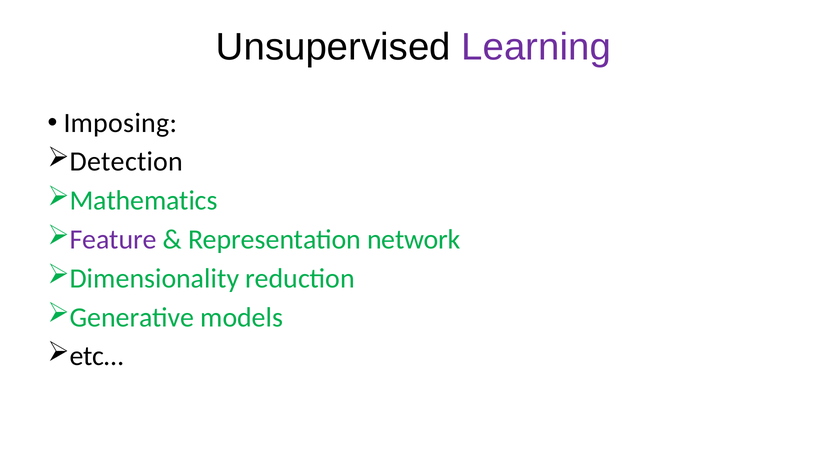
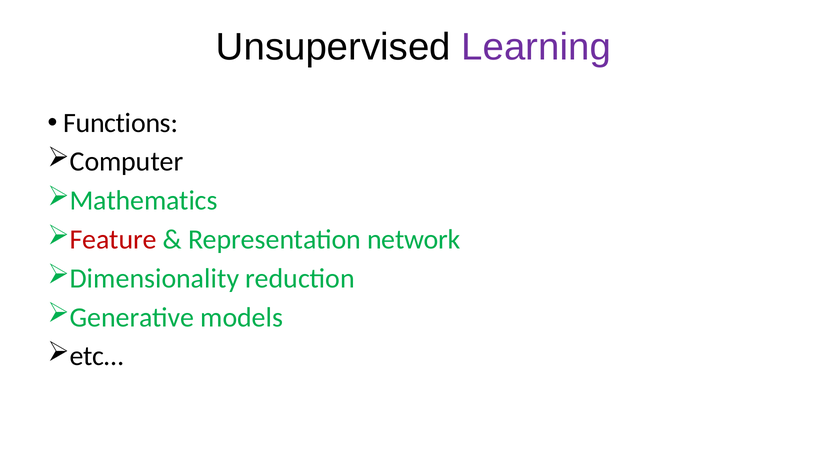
Imposing: Imposing -> Functions (121, 123)
Detection: Detection -> Computer (127, 162)
Feature colour: purple -> red (113, 240)
